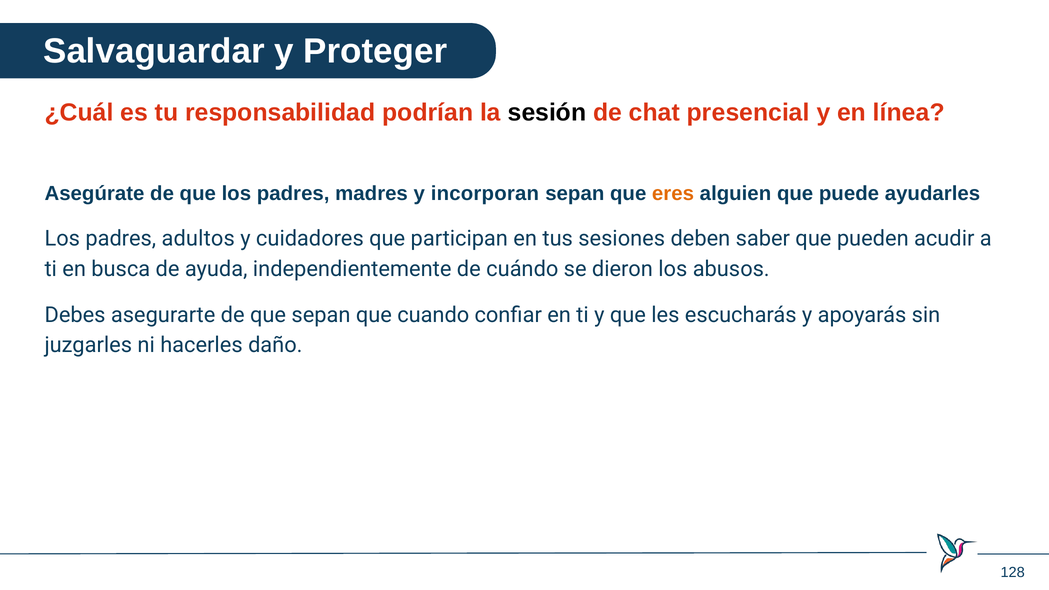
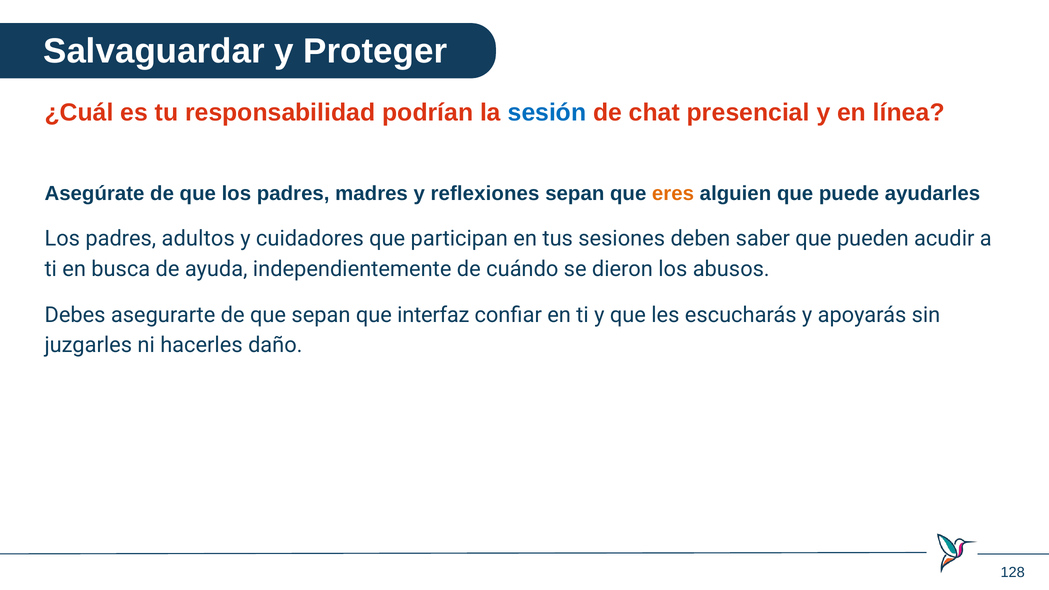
sesión colour: black -> blue (547, 112)
incorporan: incorporan -> reflexiones (485, 193)
cuando: cuando -> interfaz (433, 315)
